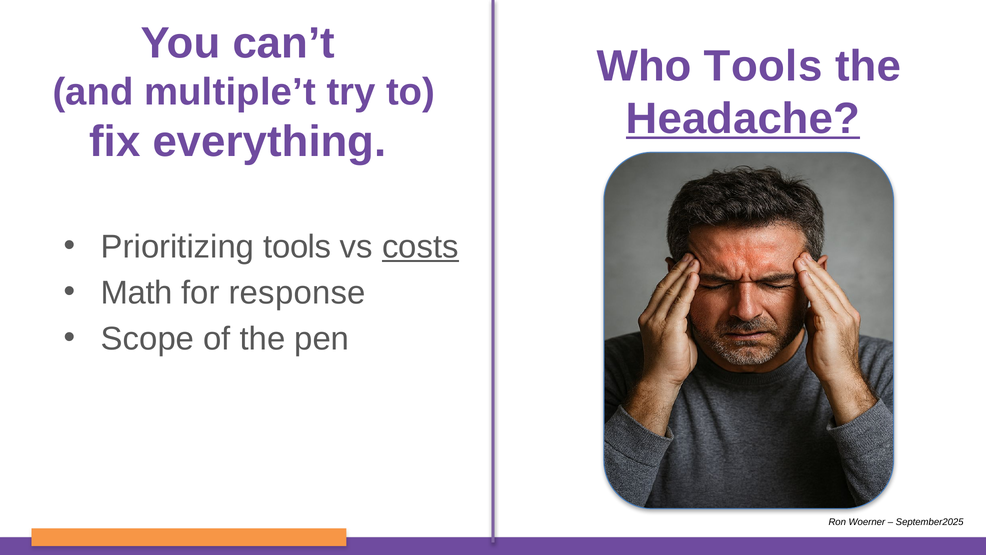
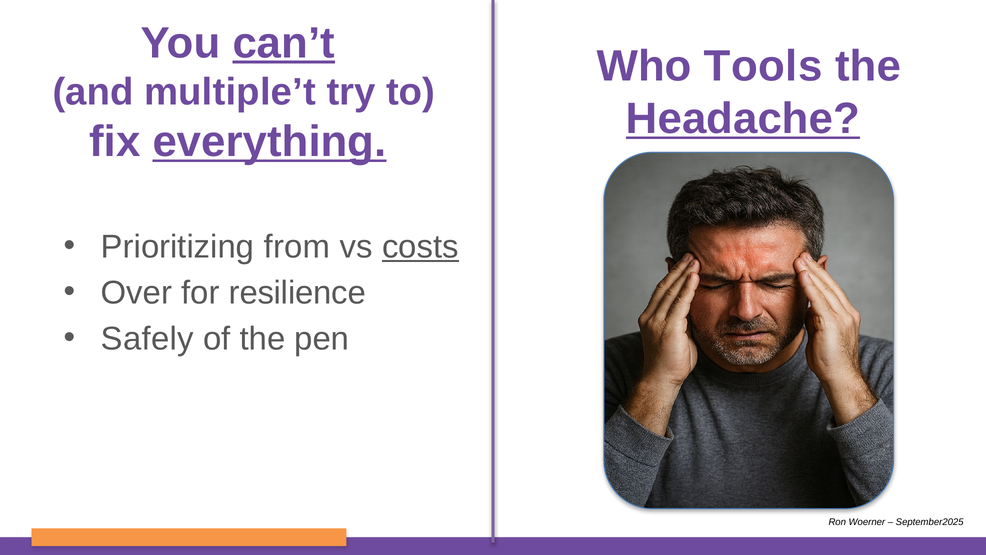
can’t underline: none -> present (284, 43)
everything underline: none -> present (269, 142)
Prioritizing tools: tools -> from (297, 247)
Math: Math -> Over (137, 293)
response: response -> resilience (297, 293)
Scope: Scope -> Safely (147, 339)
